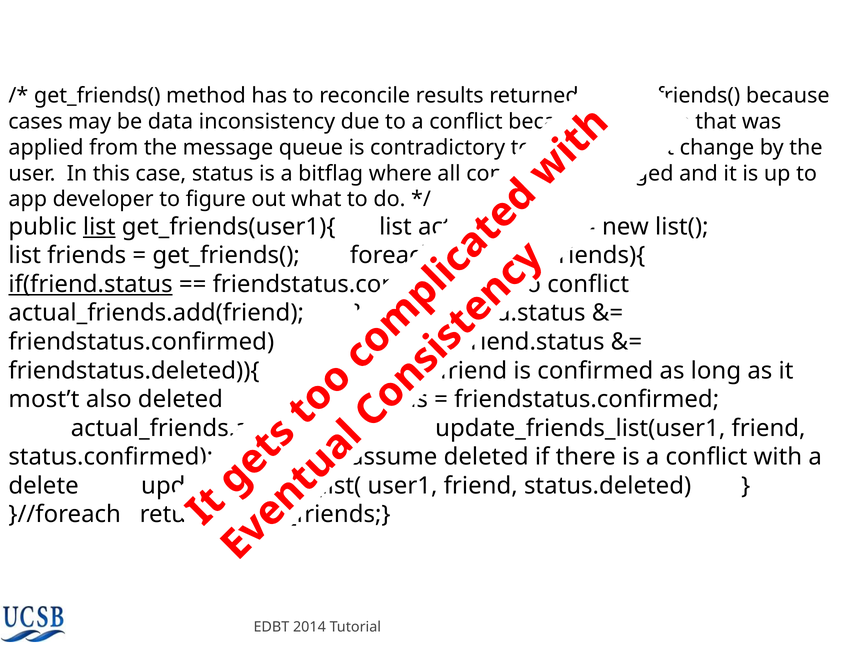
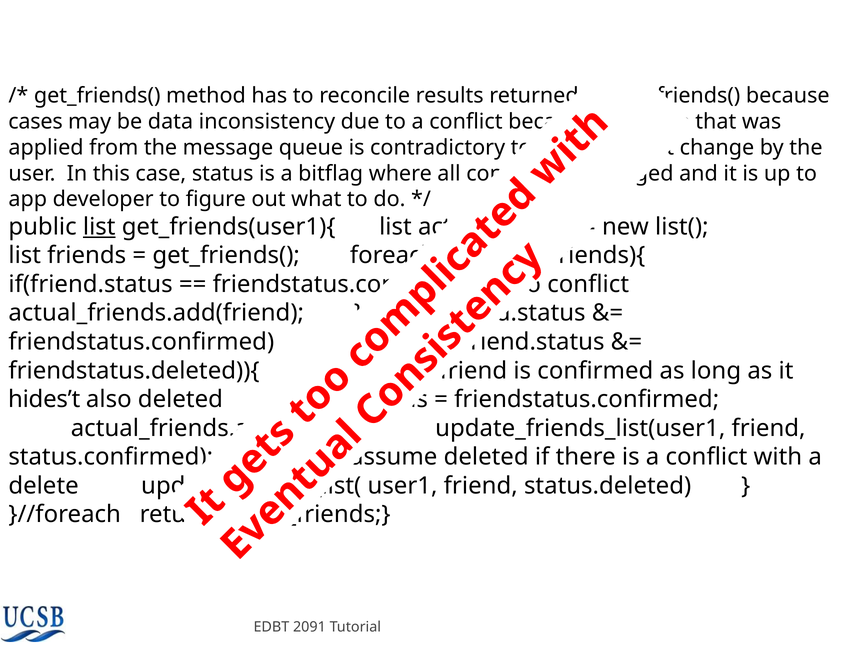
if(friend.status underline: present -> none (91, 284)
most’t: most’t -> hides’t (44, 400)
2014: 2014 -> 2091 (309, 627)
